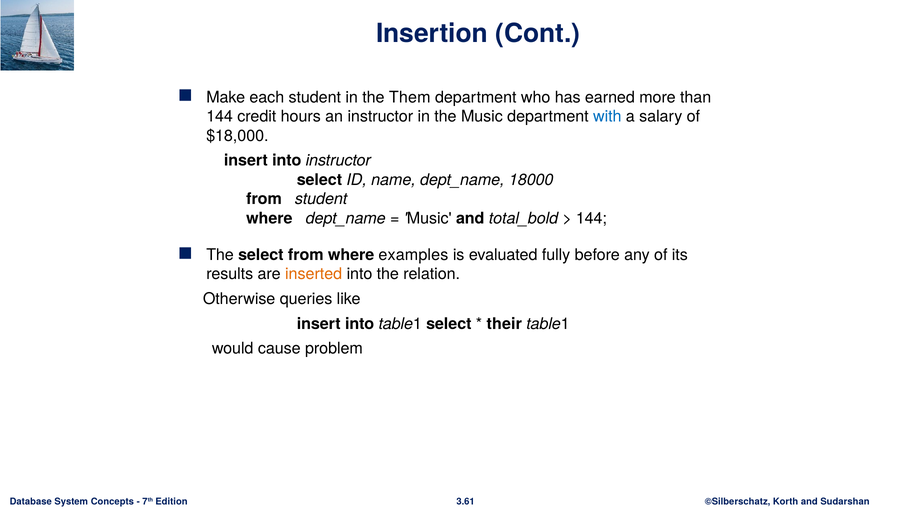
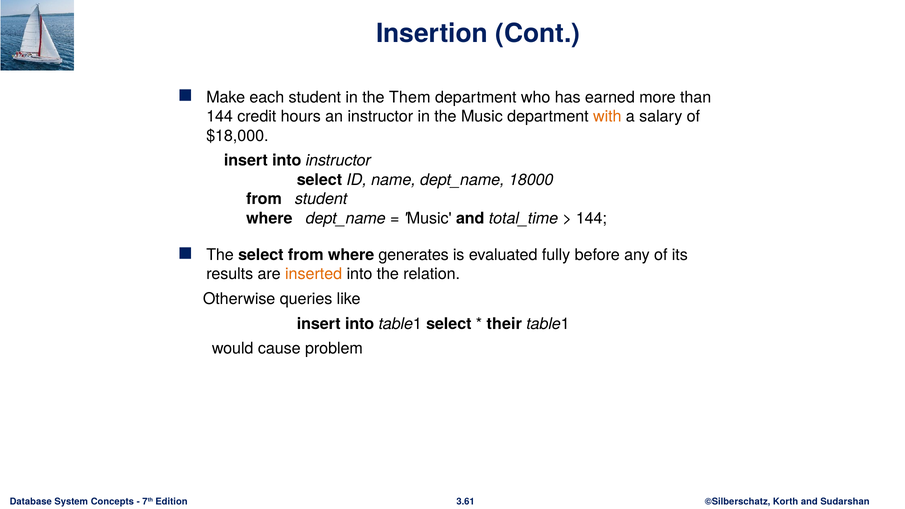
with colour: blue -> orange (607, 117)
total_bold: total_bold -> total_time (523, 218)
examples: examples -> generates (414, 255)
